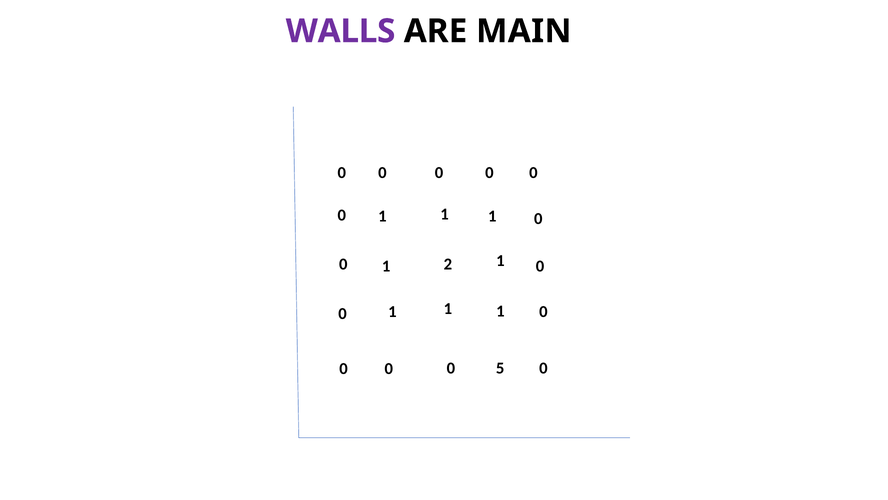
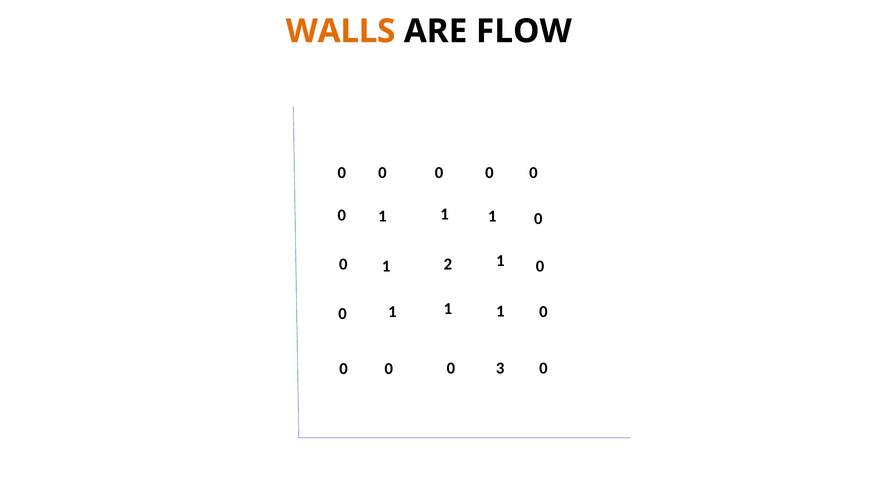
WALLS colour: purple -> orange (341, 31)
MAIN: MAIN -> FLOW (524, 31)
5: 5 -> 3 (500, 368)
